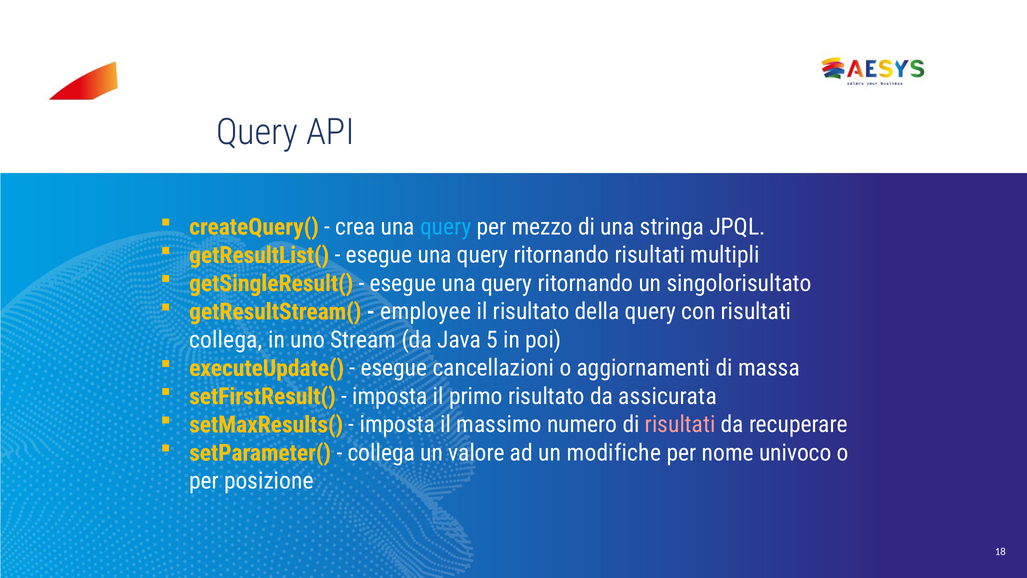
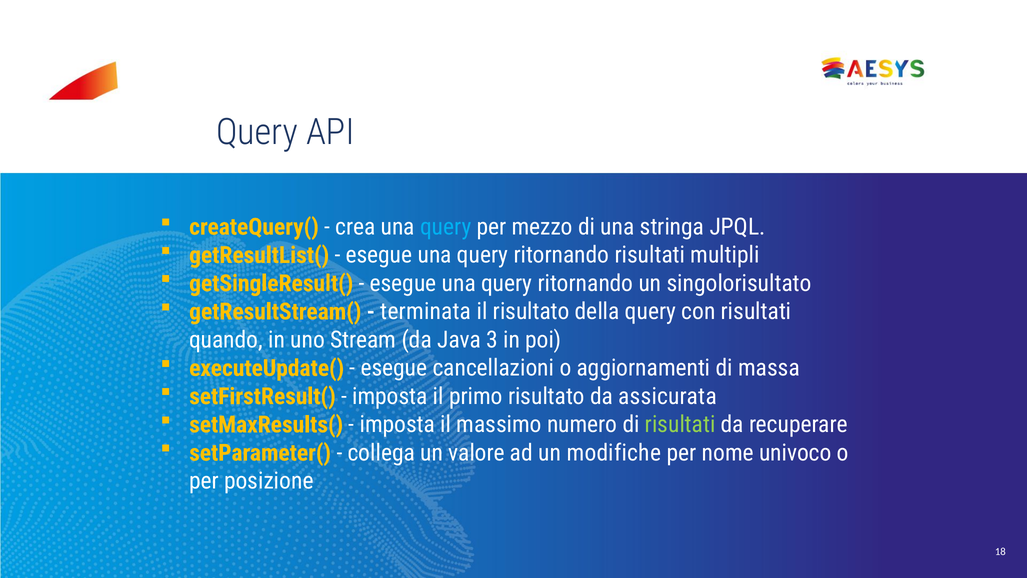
employee: employee -> terminata (426, 311)
collega: collega -> quando (226, 340)
5: 5 -> 3 (492, 340)
risultati colour: pink -> light green (680, 424)
